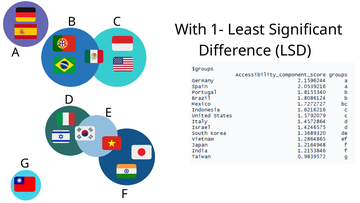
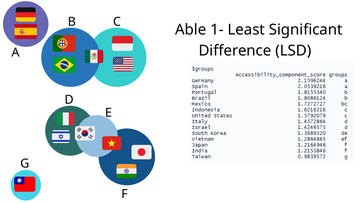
With: With -> Able (191, 30)
